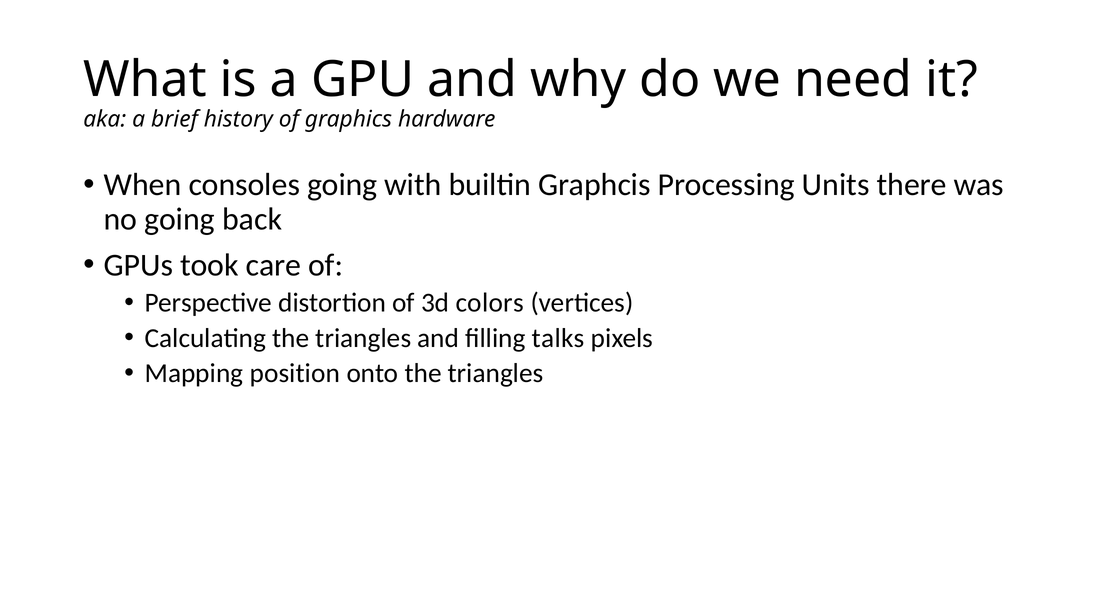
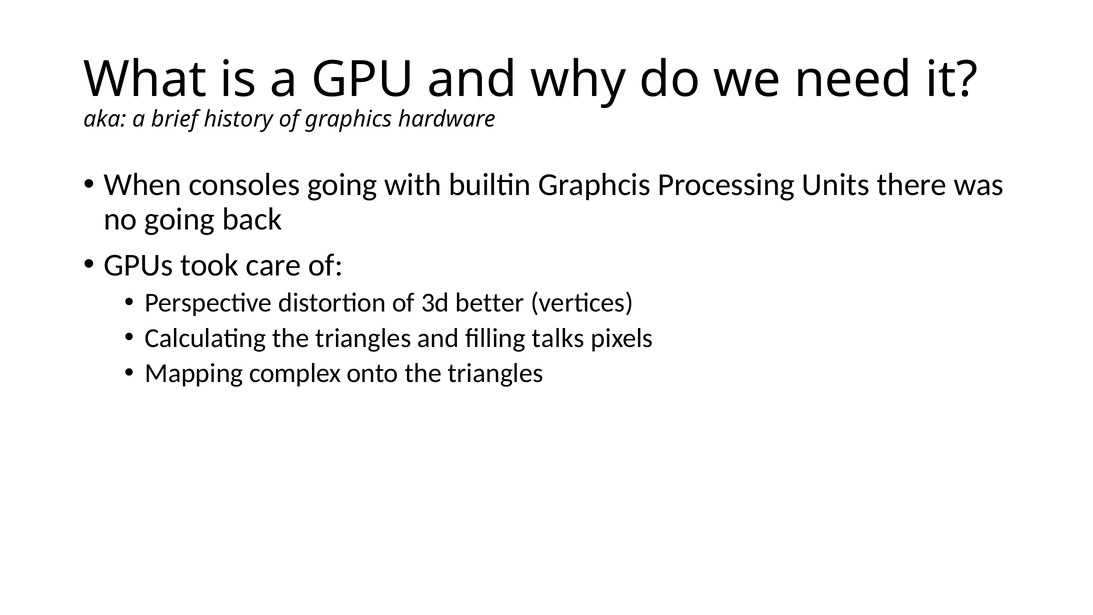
colors: colors -> better (490, 303)
position: position -> complex (295, 373)
